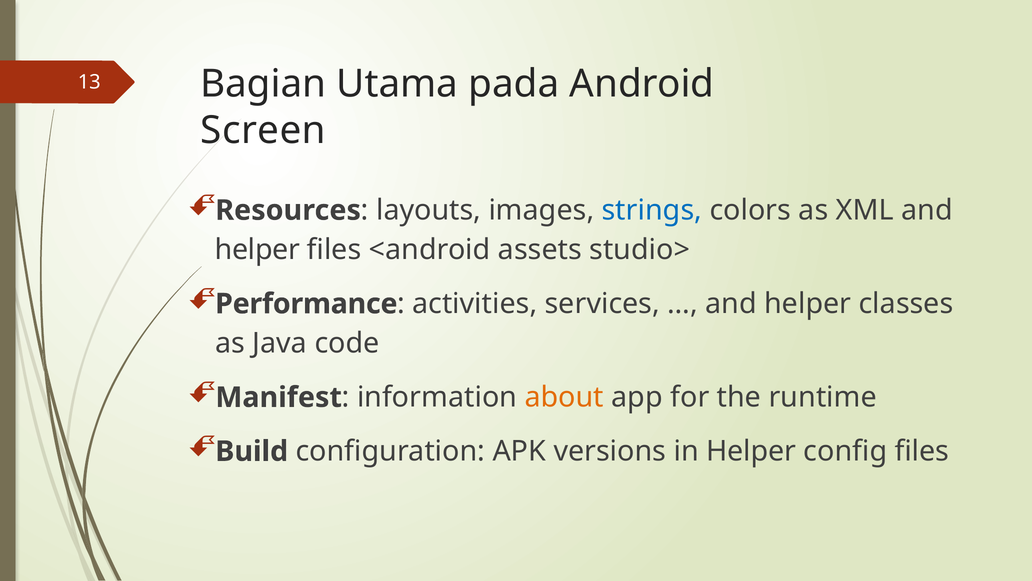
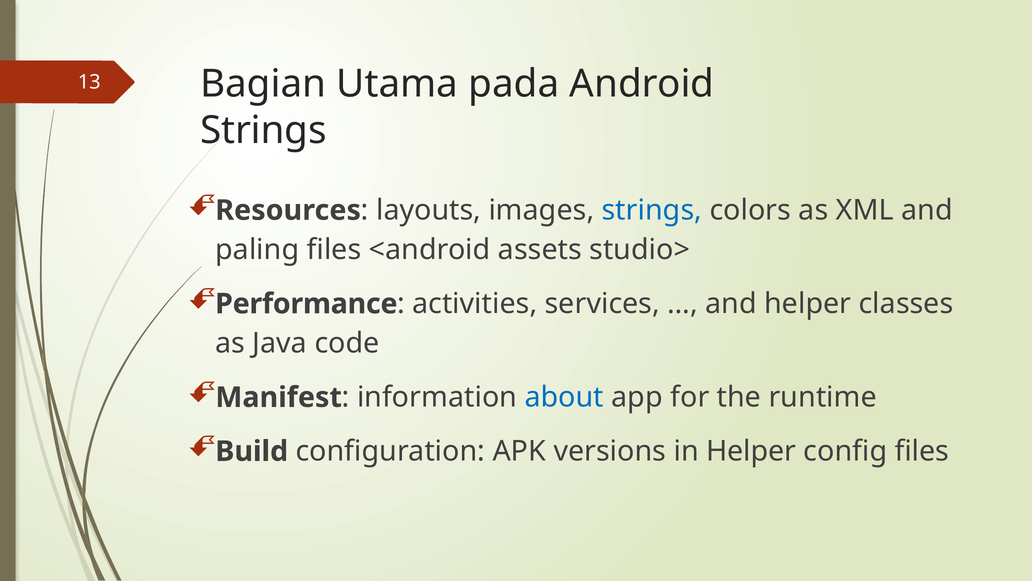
Screen: Screen -> Strings (263, 130)
helper: helper -> paling (257, 250)
about colour: orange -> blue (564, 397)
